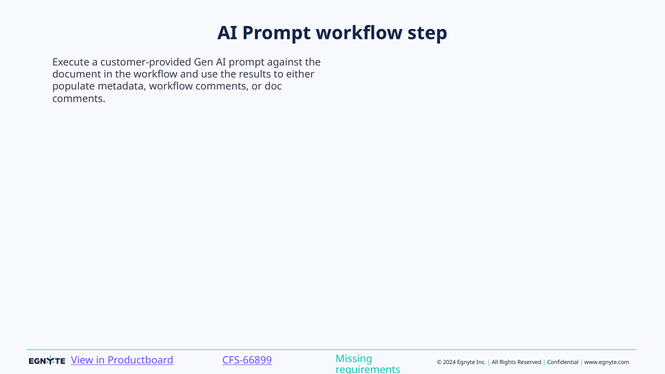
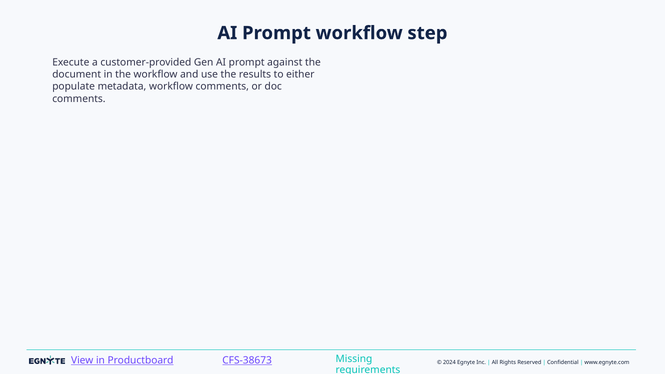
CFS-66899: CFS-66899 -> CFS-38673 (247, 360)
